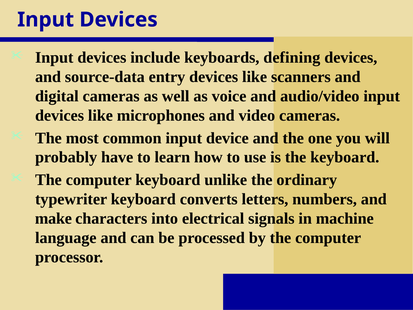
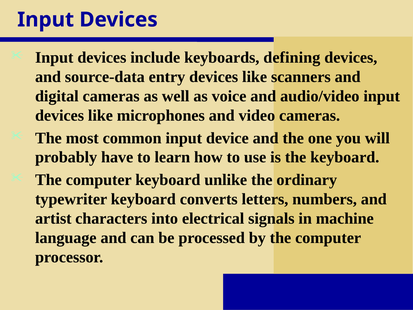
make: make -> artist (53, 218)
